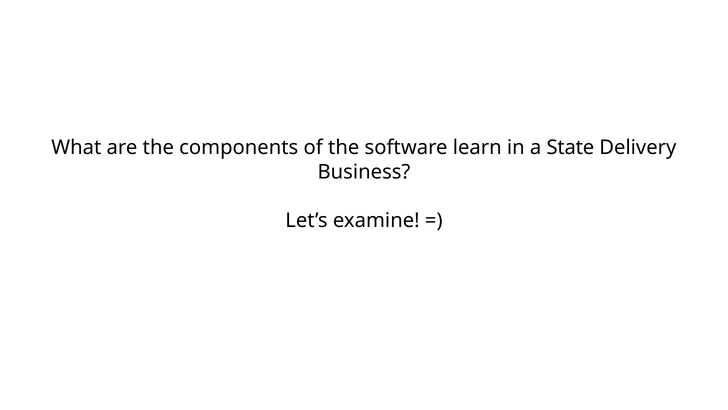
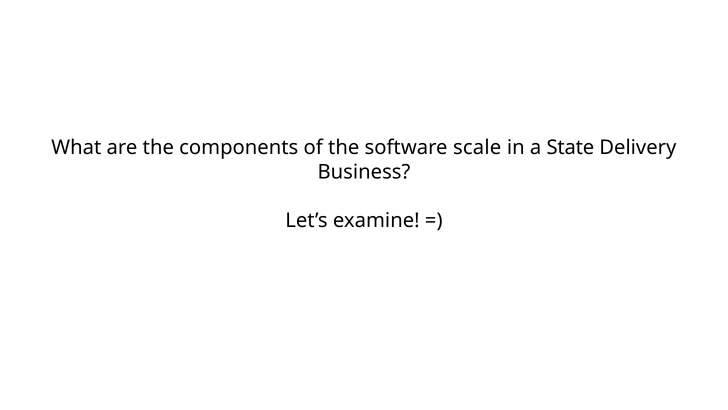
learn: learn -> scale (477, 148)
